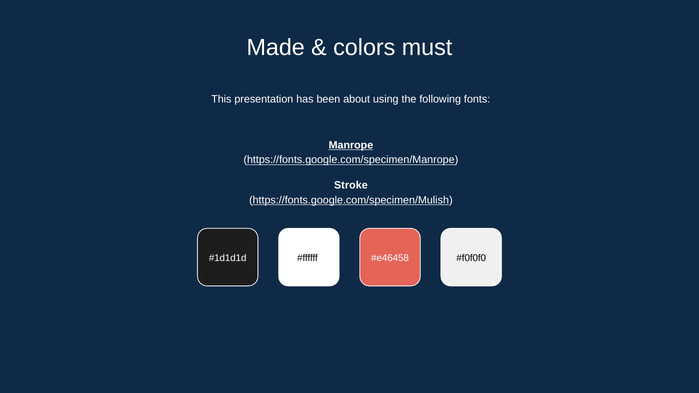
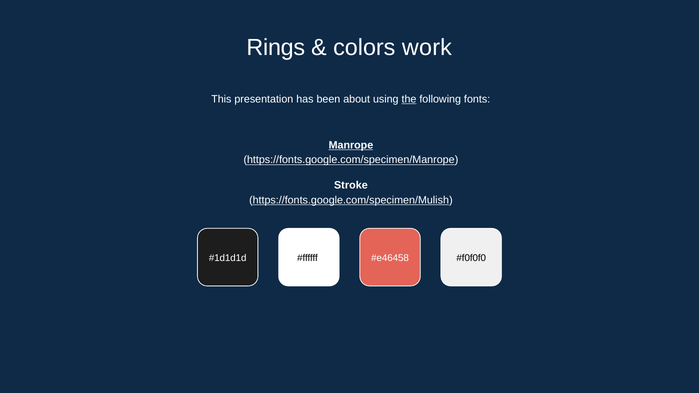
Made: Made -> Rings (276, 47)
must: must -> work (427, 47)
the underline: none -> present (409, 99)
